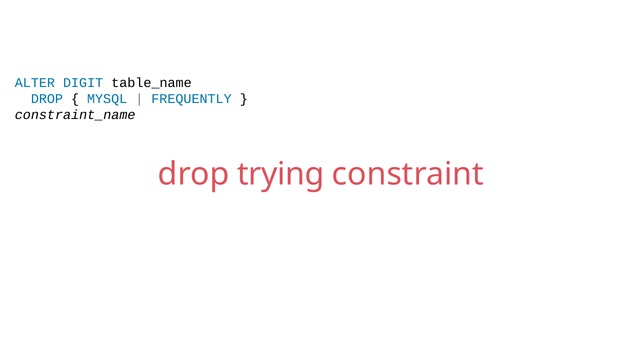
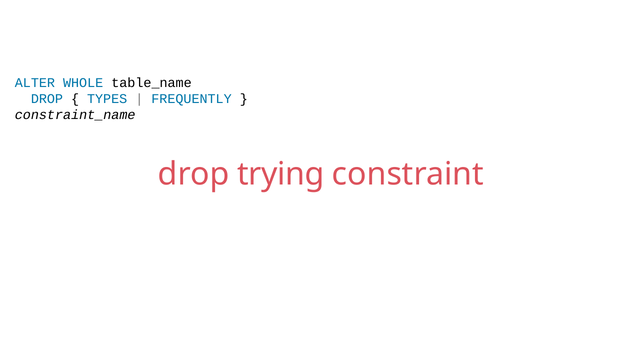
DIGIT: DIGIT -> WHOLE (83, 83)
MYSQL: MYSQL -> TYPES (107, 99)
